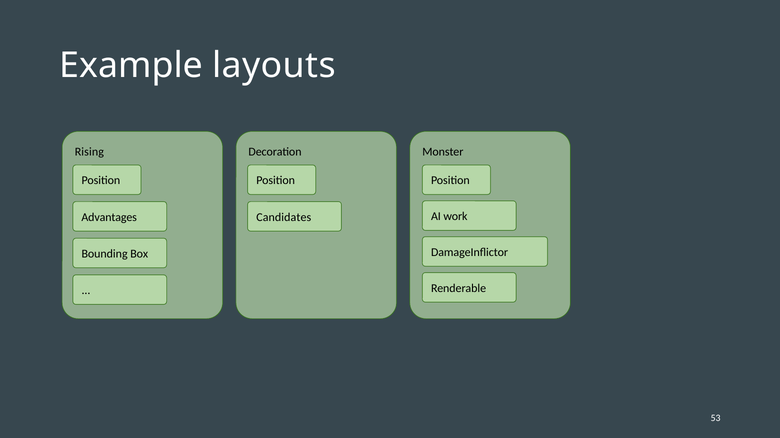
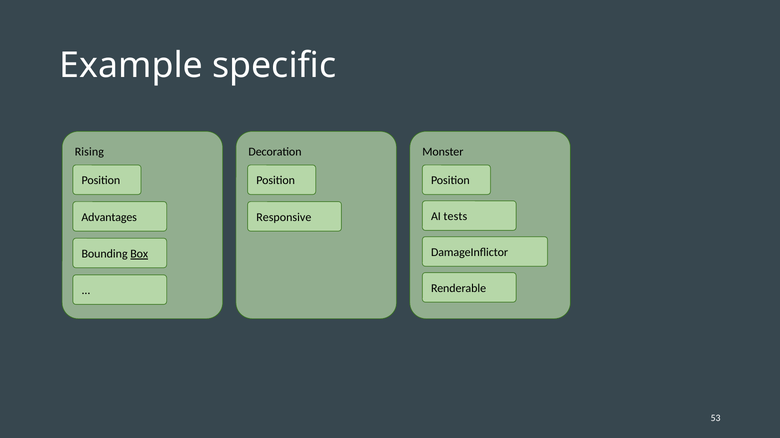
layouts: layouts -> specific (274, 66)
work: work -> tests (455, 217)
Candidates: Candidates -> Responsive (284, 218)
Box underline: none -> present (139, 254)
